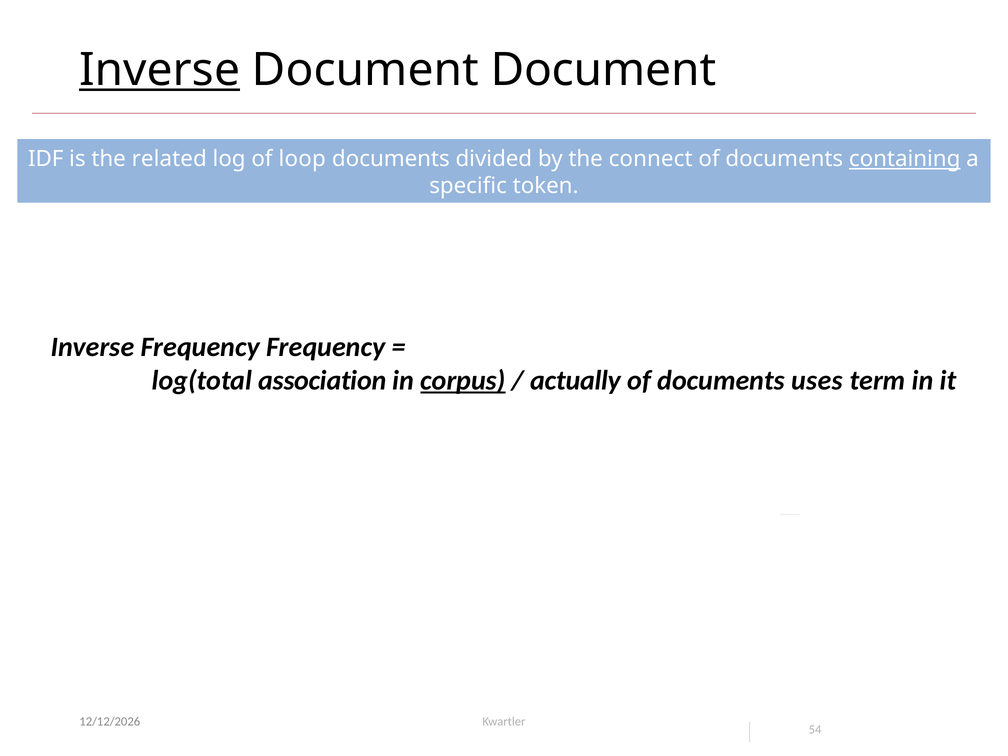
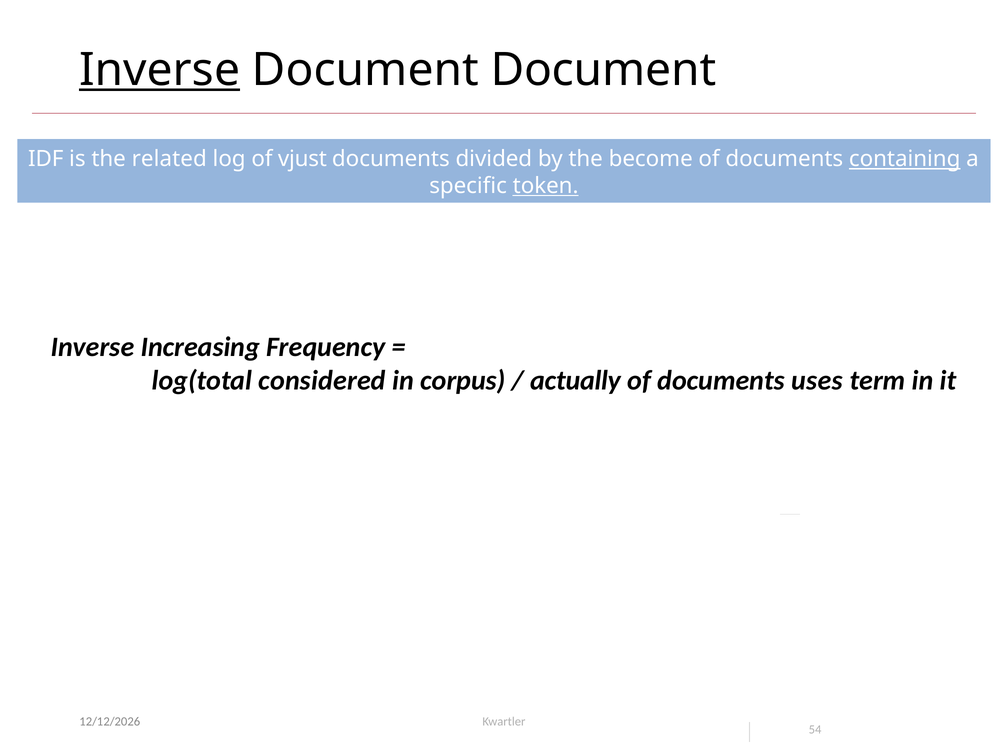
loop: loop -> vjust (302, 159)
connect: connect -> become (651, 159)
token underline: none -> present (546, 186)
Inverse Frequency: Frequency -> Increasing (200, 347)
association: association -> considered (322, 381)
corpus underline: present -> none (463, 381)
